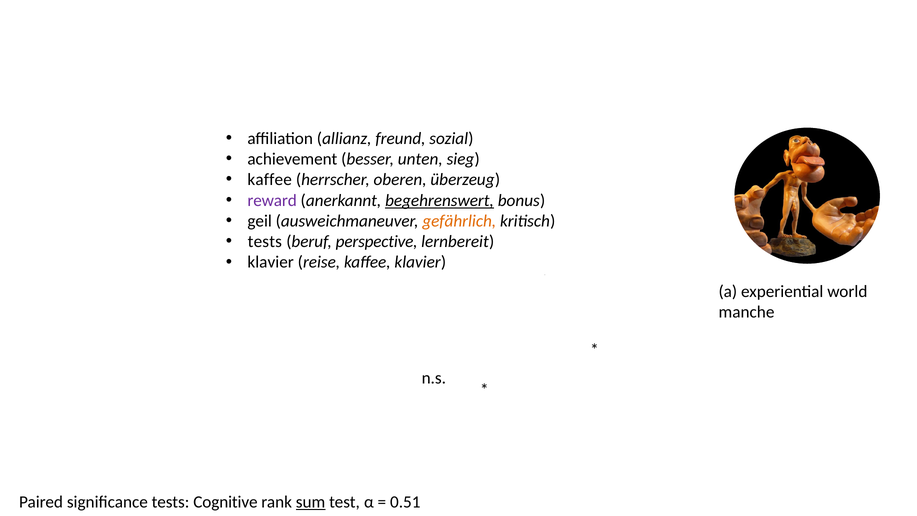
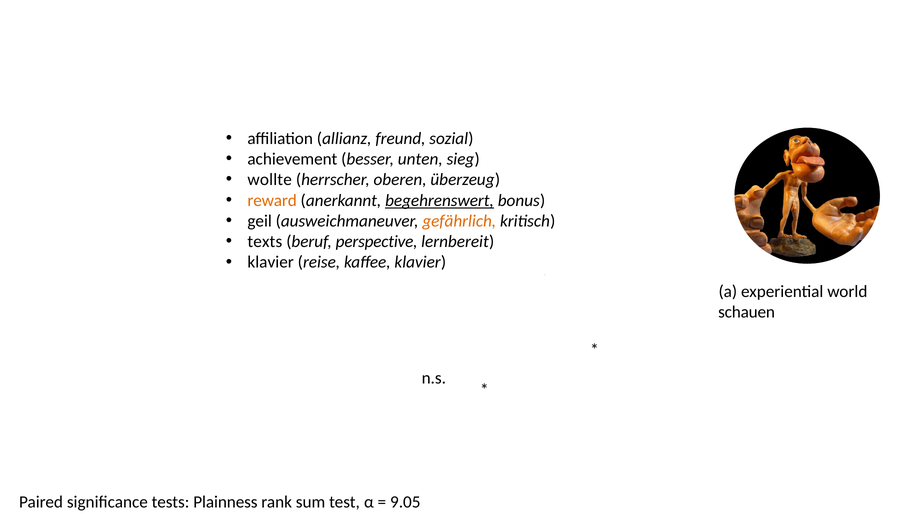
kaffee: kaffee -> wollte (270, 180)
reward colour: purple -> orange (272, 200)
tests: tests -> texts (265, 242)
manche: manche -> schauen (747, 312)
Cognitive: Cognitive -> Plainness (225, 502)
sum underline: present -> none (311, 502)
0.51: 0.51 -> 9.05 (405, 502)
